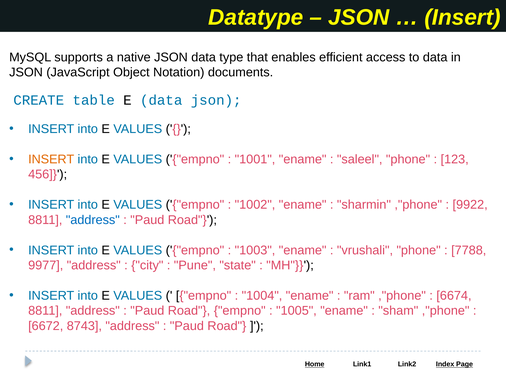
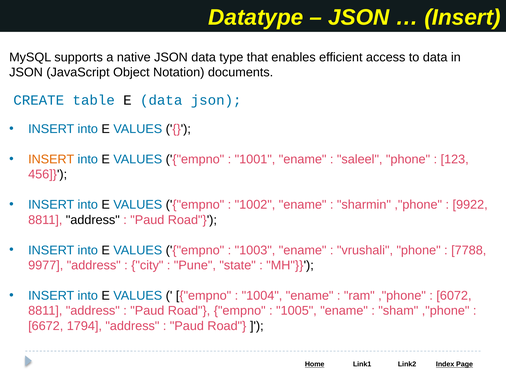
address colour: blue -> black (93, 220)
6674: 6674 -> 6072 (454, 296)
8743: 8743 -> 1794 (84, 326)
